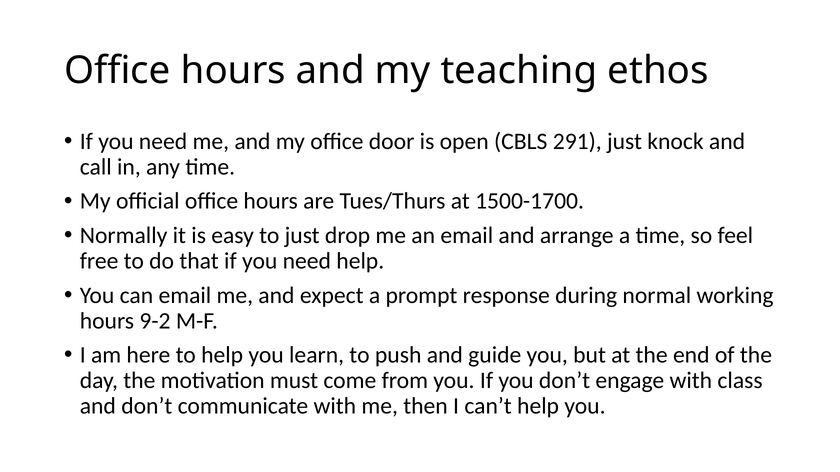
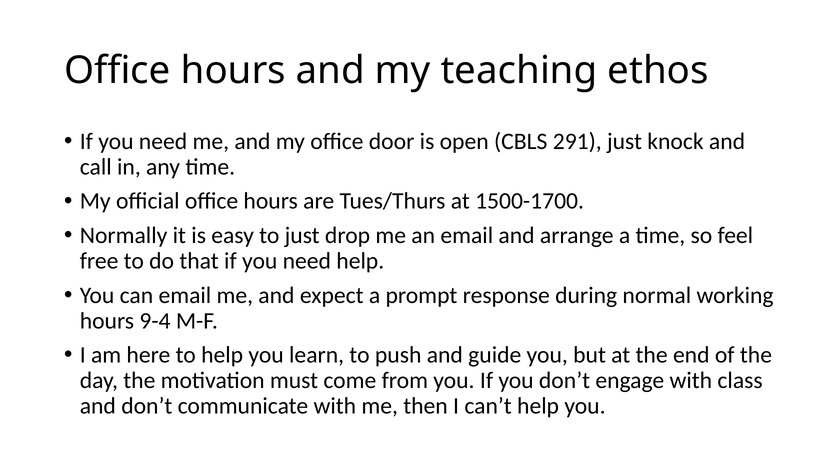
9-2: 9-2 -> 9-4 (155, 321)
